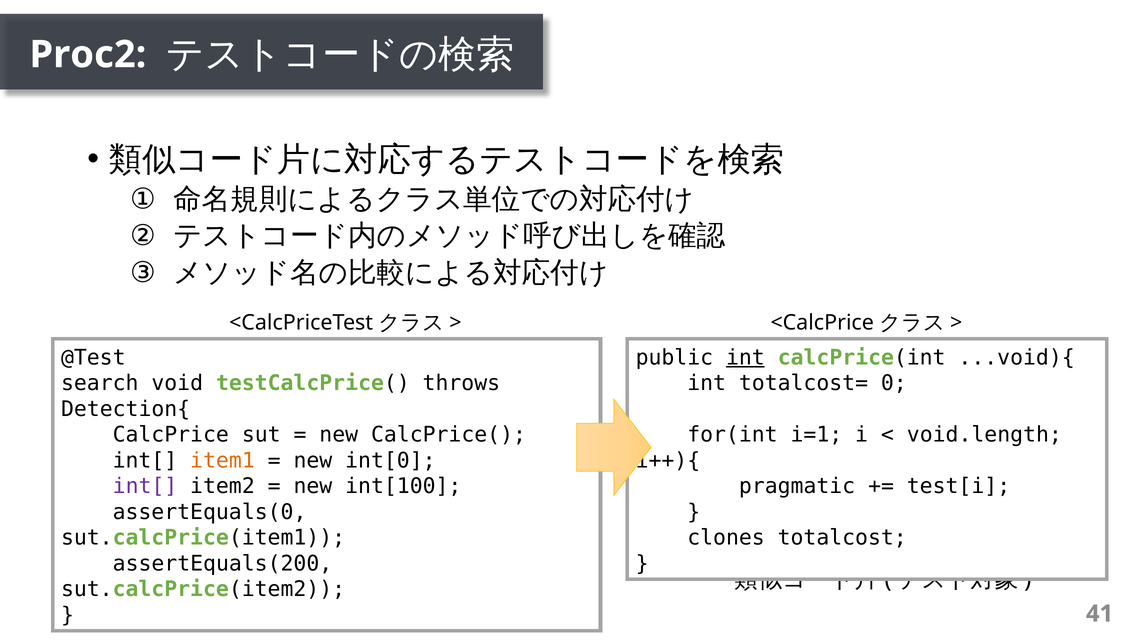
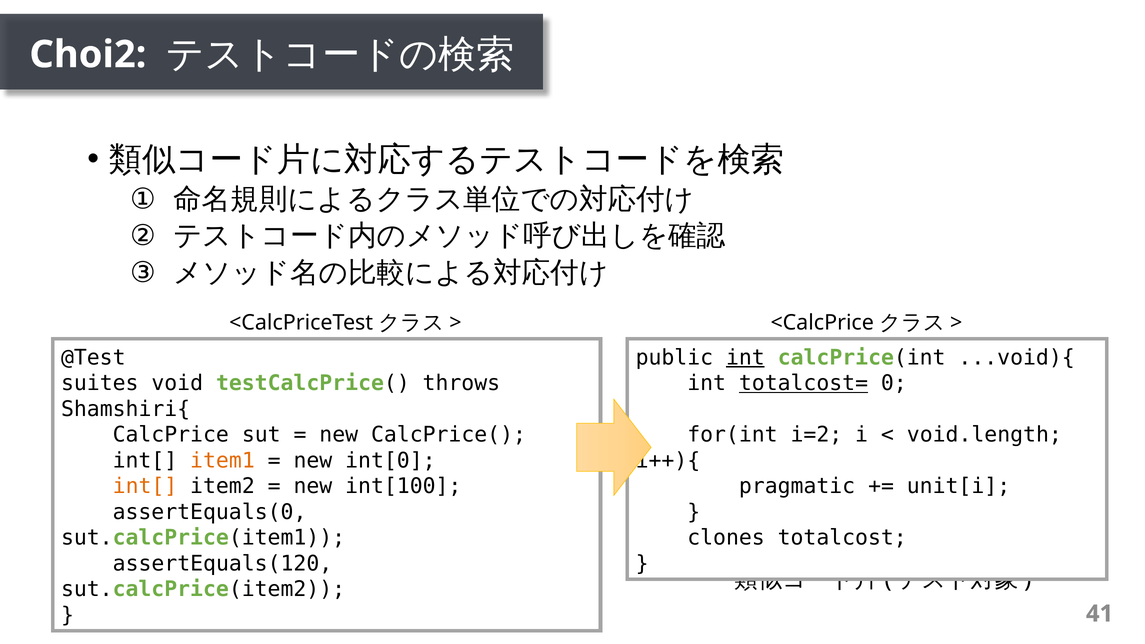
Proc2: Proc2 -> Choi2 (88, 55)
search: search -> suites (100, 383)
totalcost= underline: none -> present (803, 383)
Detection{: Detection{ -> Shamshiri{ (126, 409)
i=1: i=1 -> i=2 (816, 435)
int[ colour: purple -> orange (145, 486)
test[i: test[i -> unit[i (958, 486)
assertEquals(200: assertEquals(200 -> assertEquals(120 (222, 564)
